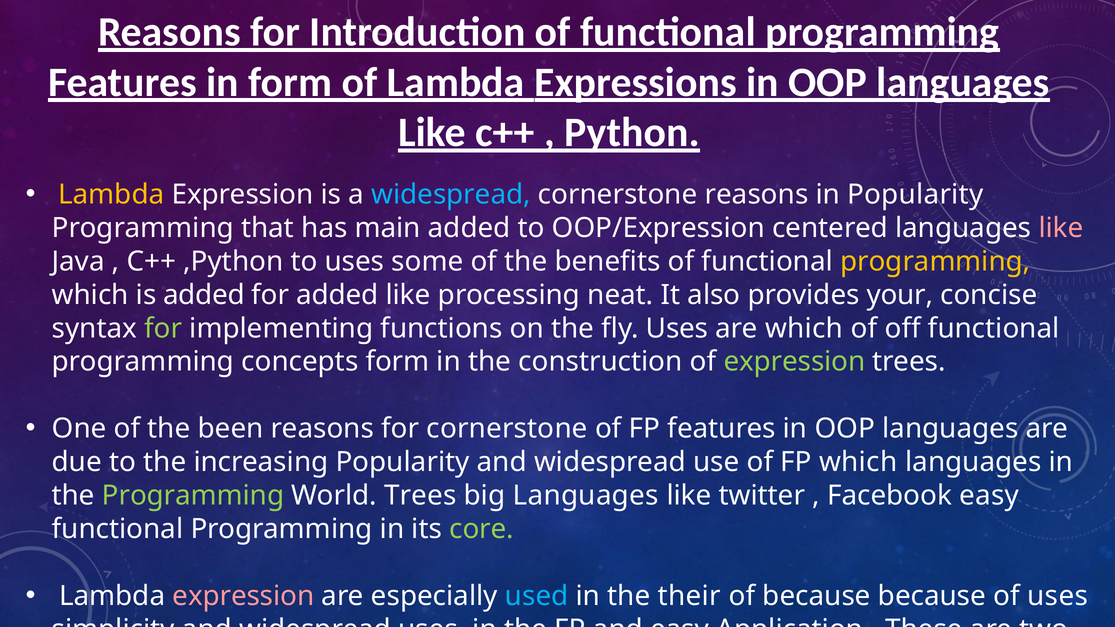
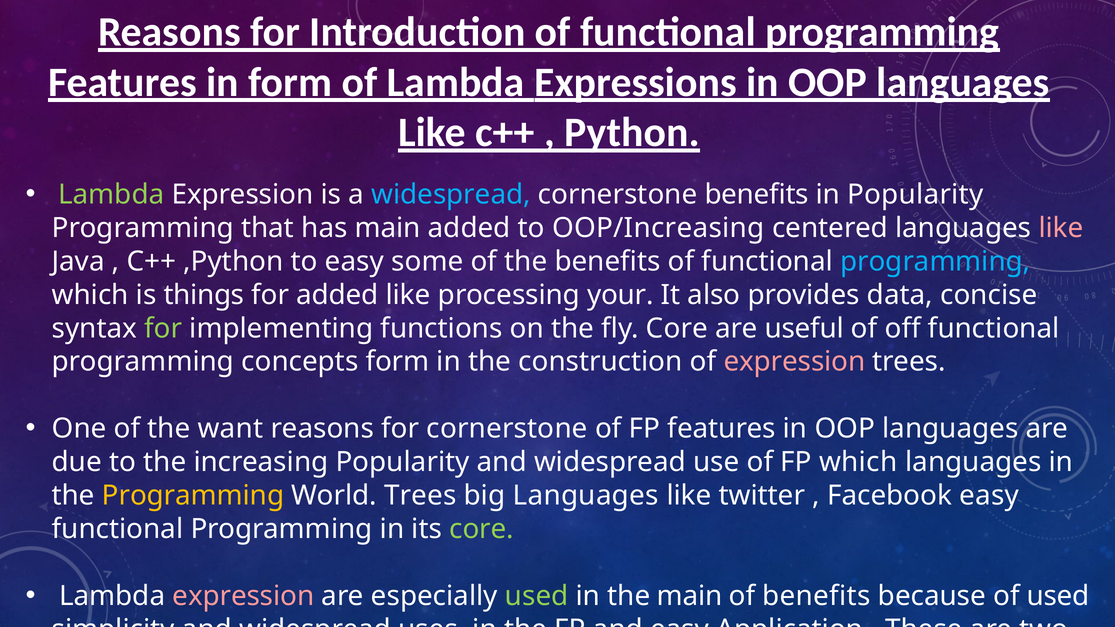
Lambda colour: yellow -> light green (111, 195)
cornerstone reasons: reasons -> benefits (757, 195)
OOP/Expression: OOP/Expression -> OOP/Increasing (658, 228)
to uses: uses -> easy (354, 262)
programming colour: yellow -> light blue (935, 262)
is added: added -> things (204, 295)
neat: neat -> your (621, 295)
your: your -> data (900, 295)
fly Uses: Uses -> Core (677, 328)
are which: which -> useful (804, 328)
expression colour: light green -> pink (794, 362)
been: been -> want (231, 429)
Programming colour: light green -> yellow (193, 496)
used colour: light blue -> light green (537, 596)
in the their: their -> main (690, 596)
of because: because -> benefits (816, 596)
of uses: uses -> used (1058, 596)
